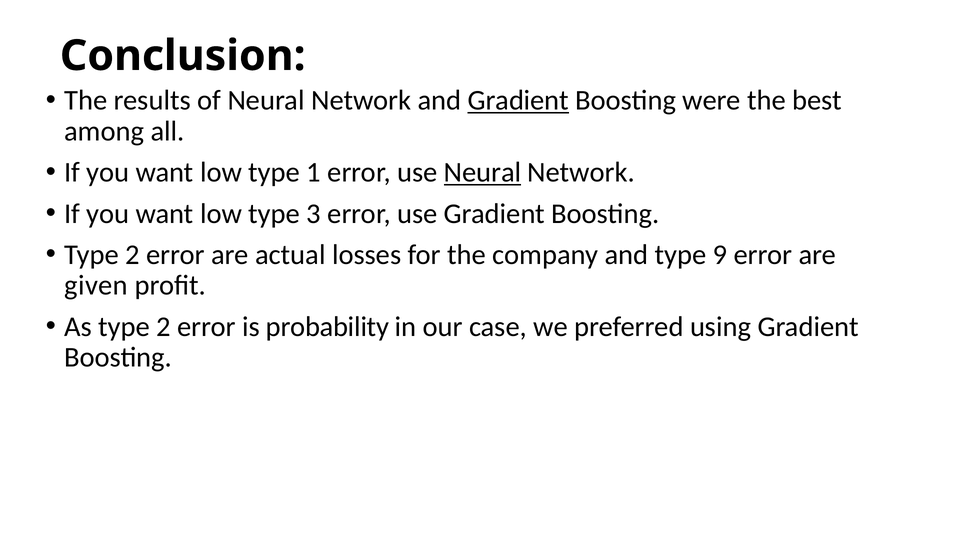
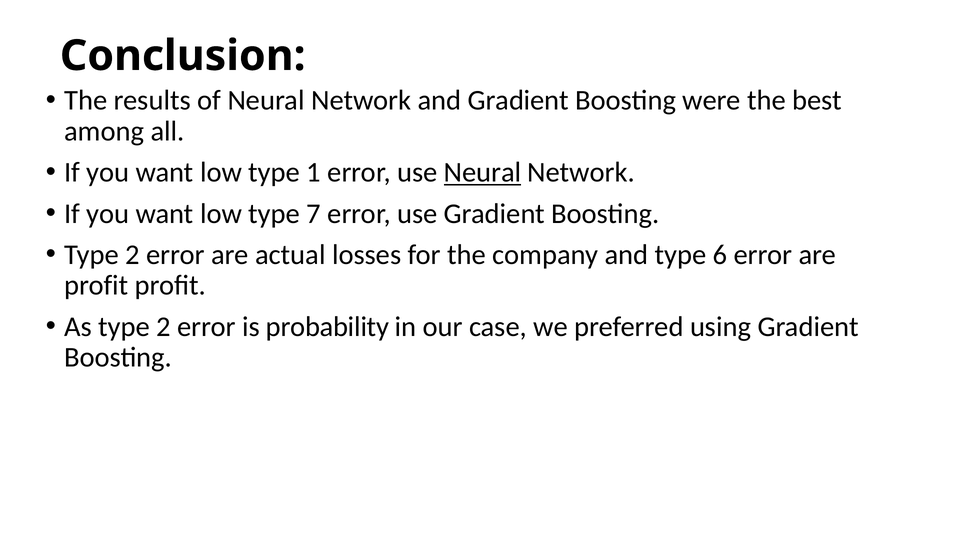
Gradient underline: present -> none (518, 101)
3: 3 -> 7 (314, 214)
9: 9 -> 6 (720, 255)
given: given -> profit (96, 286)
